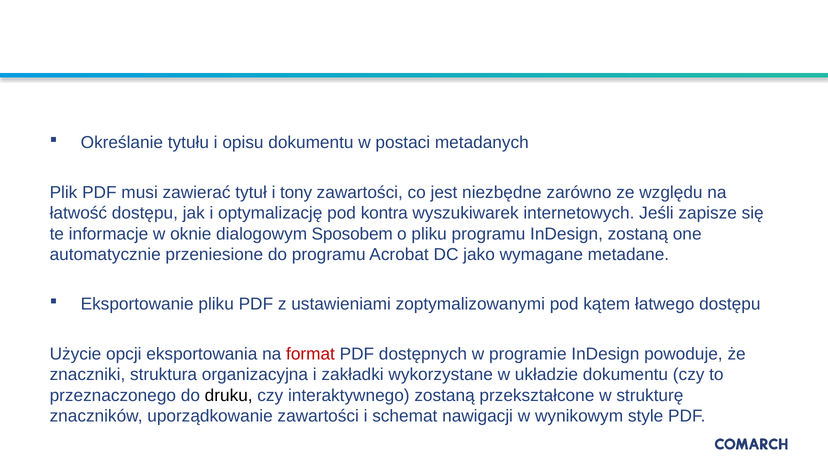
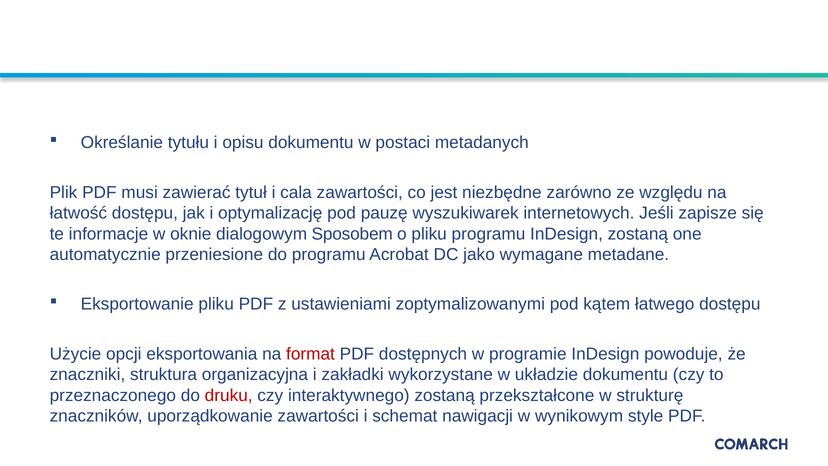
tony: tony -> cala (296, 192)
kontra: kontra -> pauzę (384, 213)
druku colour: black -> red (229, 395)
